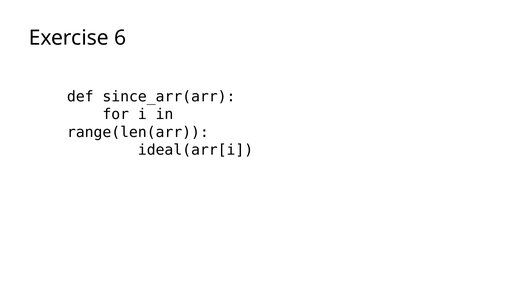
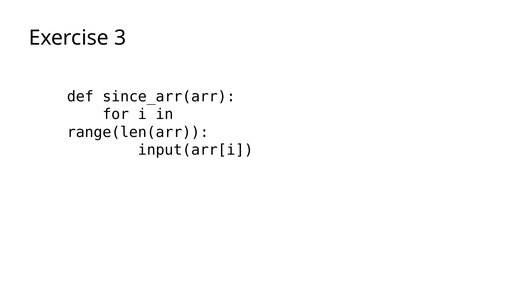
6: 6 -> 3 (120, 38)
ideal(arr[i: ideal(arr[i -> input(arr[i (196, 150)
